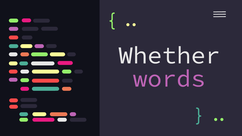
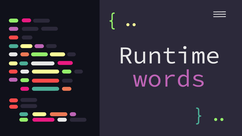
Whether: Whether -> Runtime (169, 55)
